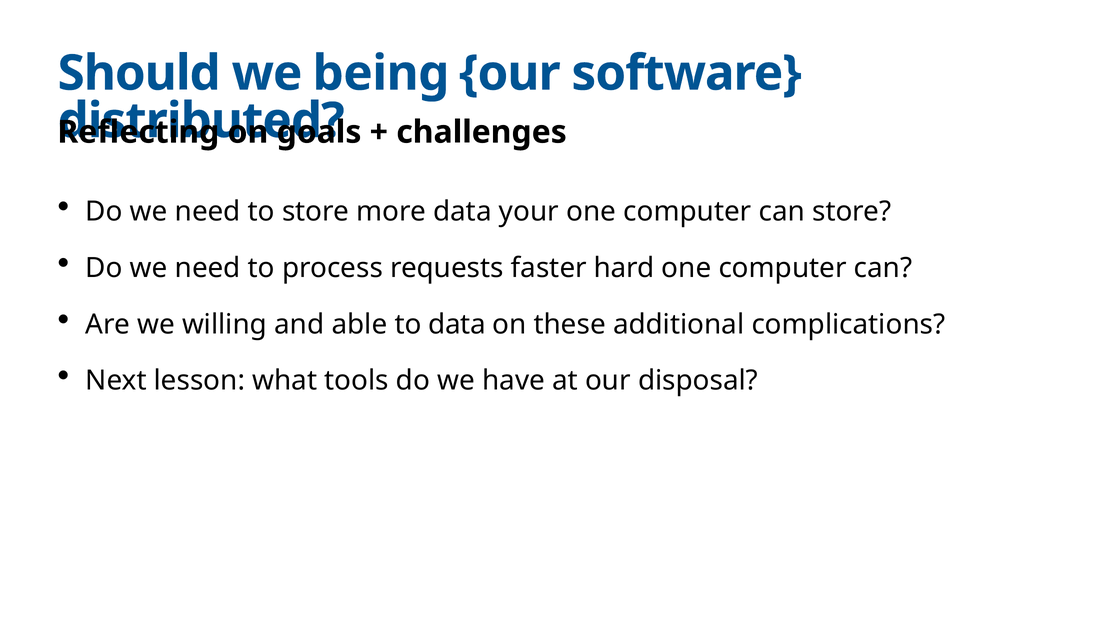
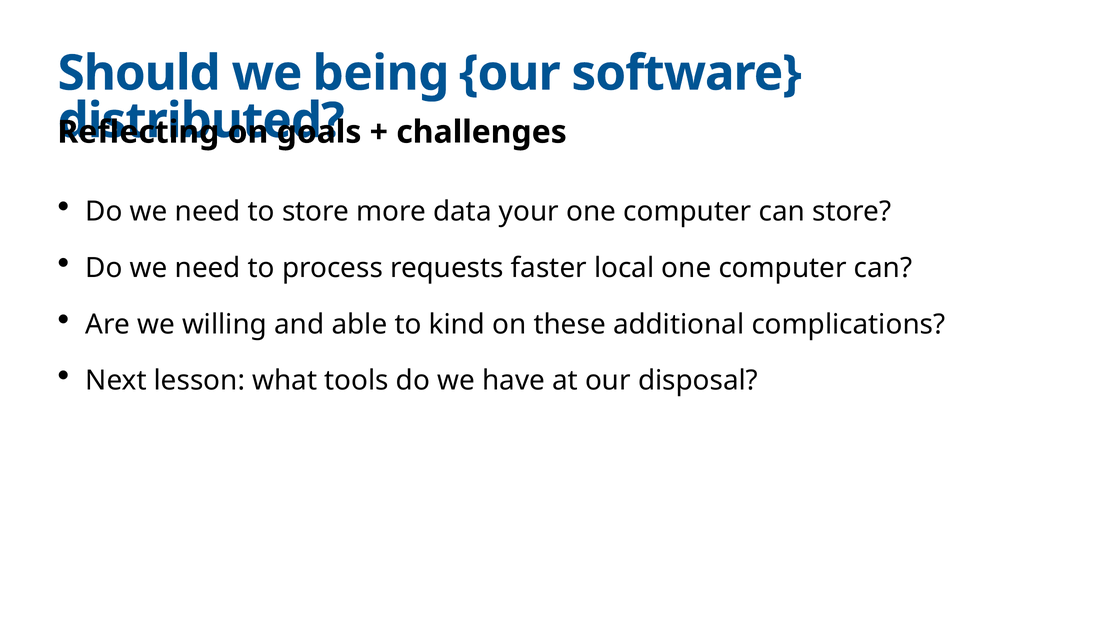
hard: hard -> local (624, 268)
to data: data -> kind (457, 324)
